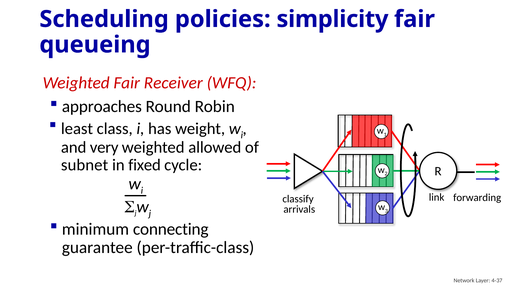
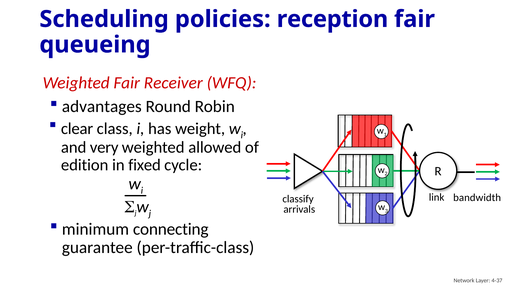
simplicity: simplicity -> reception (332, 19)
approaches: approaches -> advantages (102, 107)
least: least -> clear (77, 129)
subnet: subnet -> edition (85, 165)
forwarding: forwarding -> bandwidth (477, 198)
